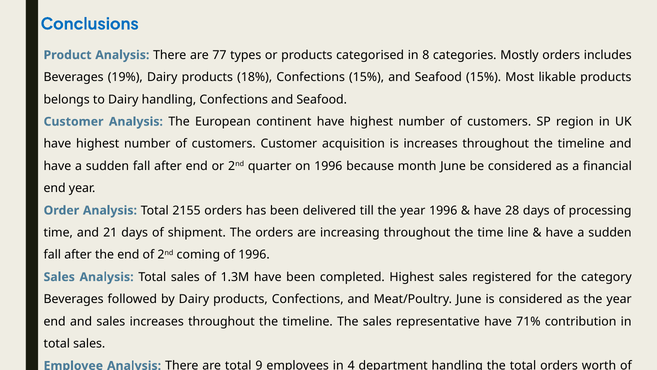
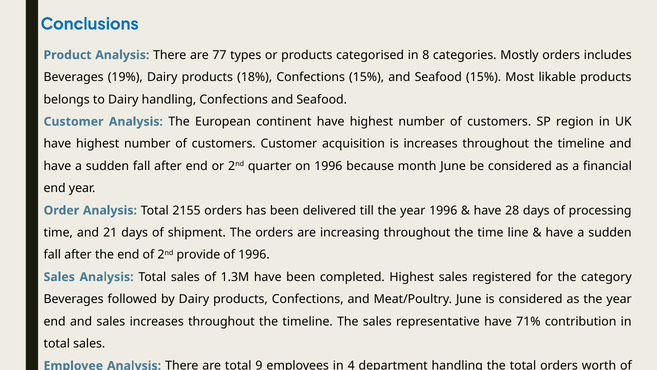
coming: coming -> provide (198, 255)
